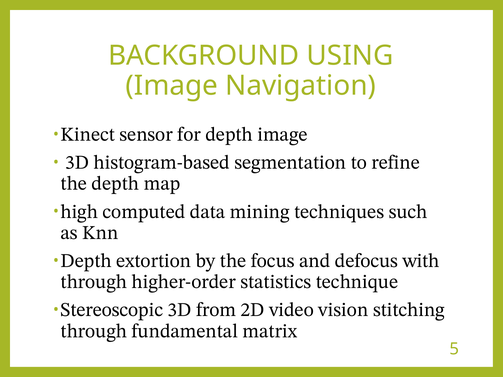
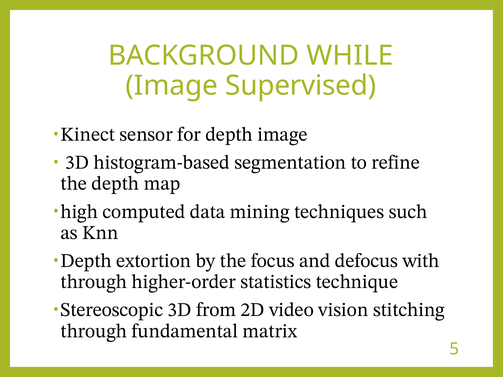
USING: USING -> WHILE (350, 56)
Navigation: Navigation -> Supervised (301, 86)
